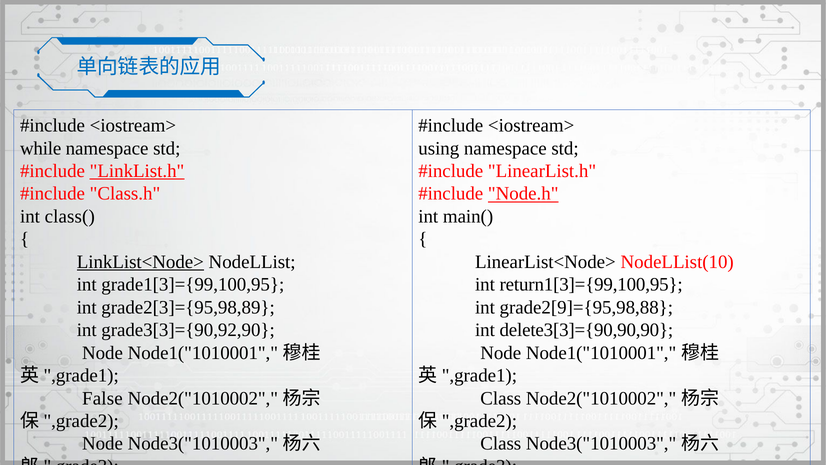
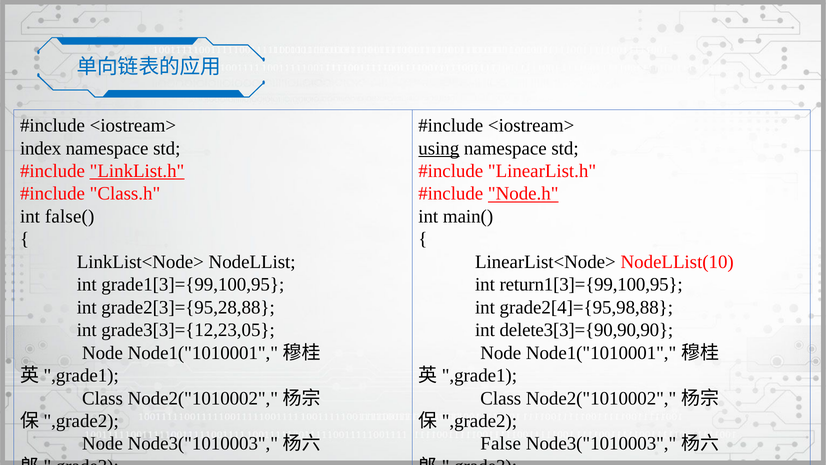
while: while -> index (41, 148)
using underline: none -> present (439, 148)
class(: class( -> false( (70, 216)
LinkList<Node> underline: present -> none (140, 262)
grade2[3]={95,98,89: grade2[3]={95,98,89 -> grade2[3]={95,28,88 (188, 307)
grade2[9]={95,98,88: grade2[9]={95,98,88 -> grade2[4]={95,98,88 (586, 307)
grade3[3]={90,92,90: grade3[3]={90,92,90 -> grade3[3]={12,23,05 (188, 330)
False: False -> Class (103, 398)
Class: Class -> False (501, 443)
